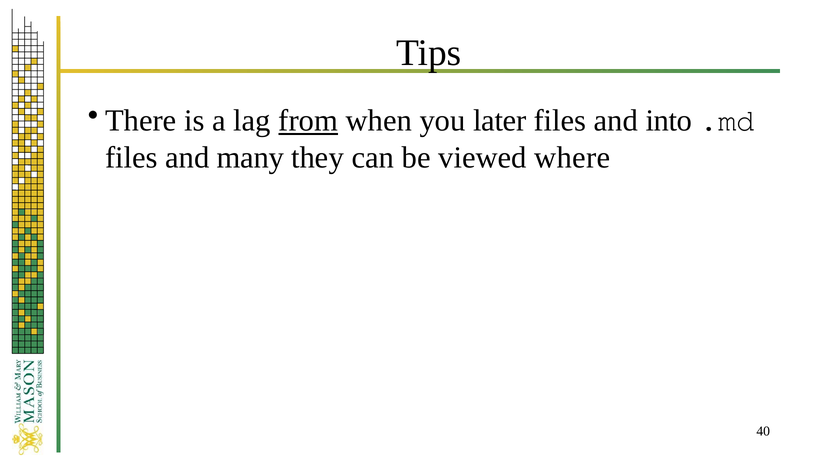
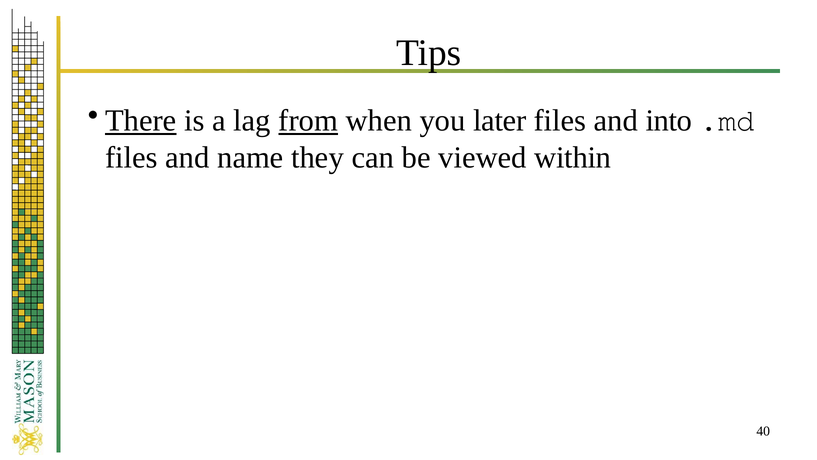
There underline: none -> present (141, 121)
many: many -> name (250, 157)
where: where -> within (573, 157)
